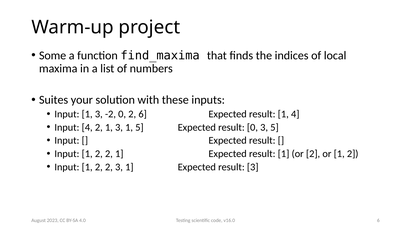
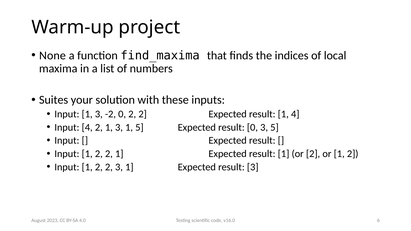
Some: Some -> None (52, 56)
0 2 6: 6 -> 2 (143, 114)
